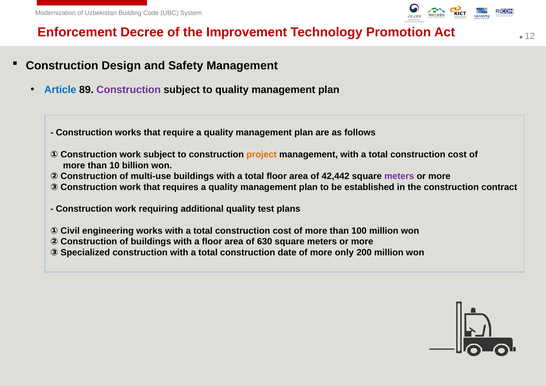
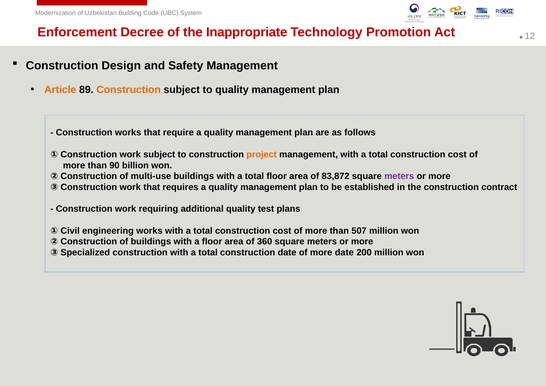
Improvement: Improvement -> Inappropriate (247, 32)
Article colour: blue -> orange (60, 90)
Construction colour: purple -> orange (129, 90)
10: 10 -> 90 (114, 165)
42,442: 42,442 -> 83,872 (336, 176)
100: 100 -> 507 (359, 231)
630: 630 -> 360 (265, 242)
more only: only -> date (344, 253)
